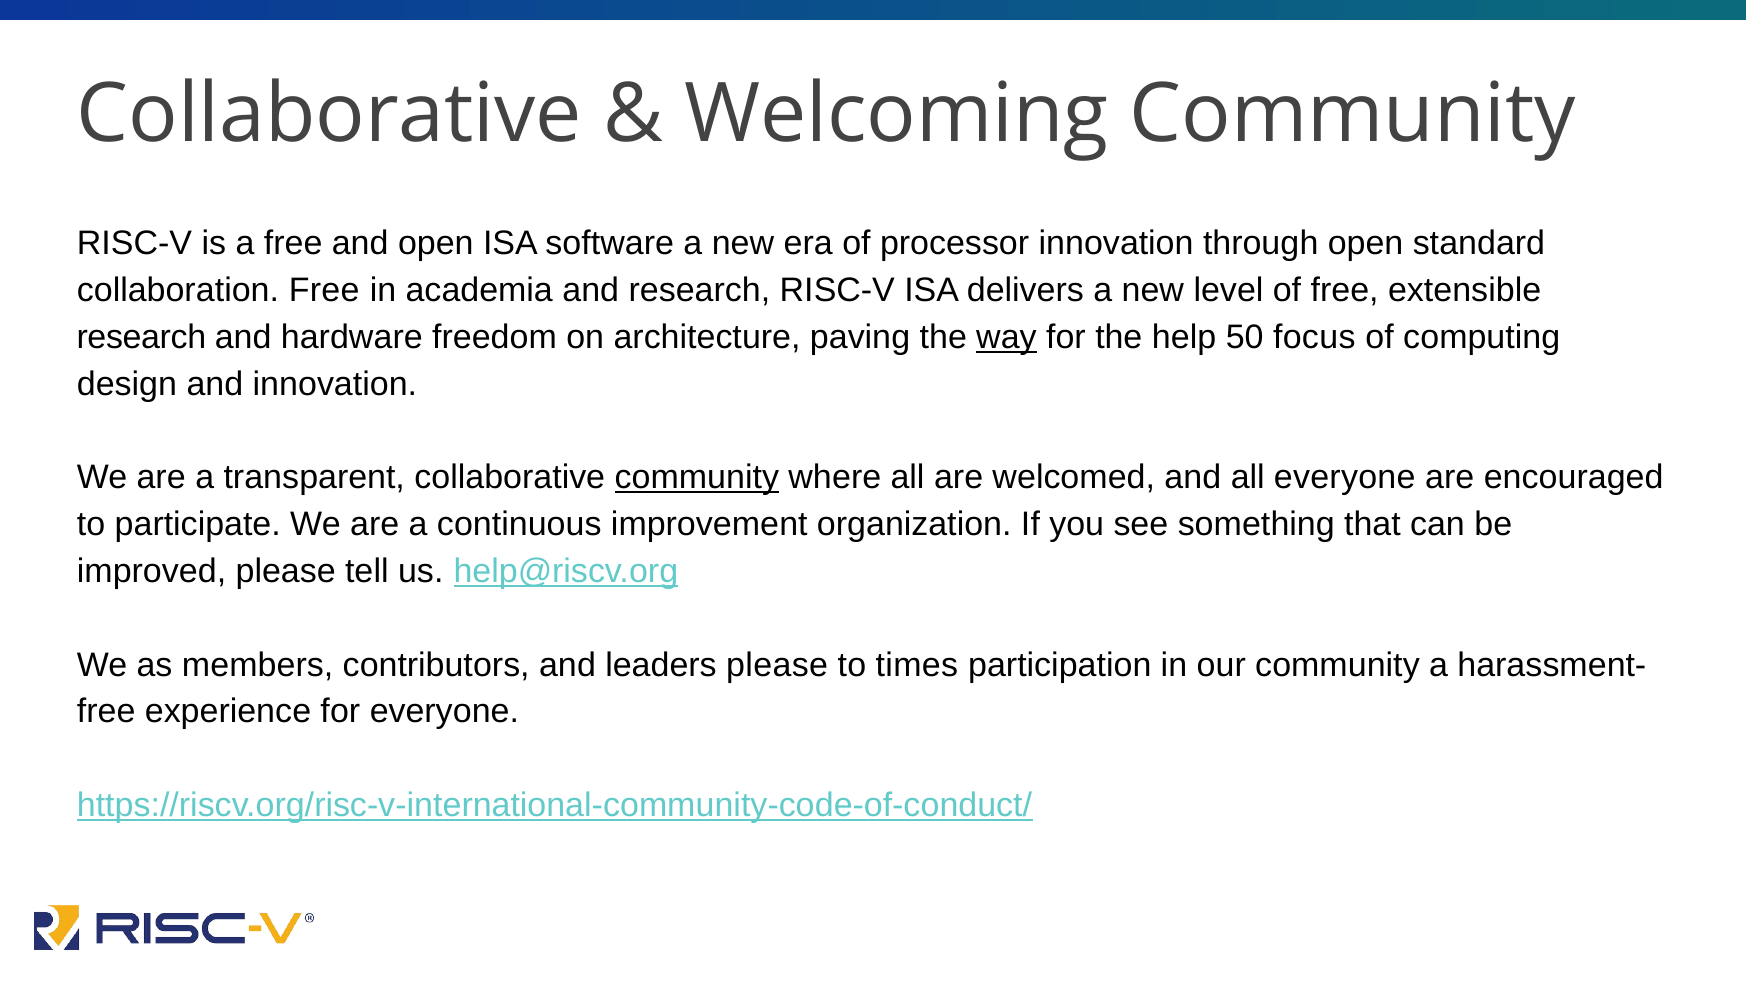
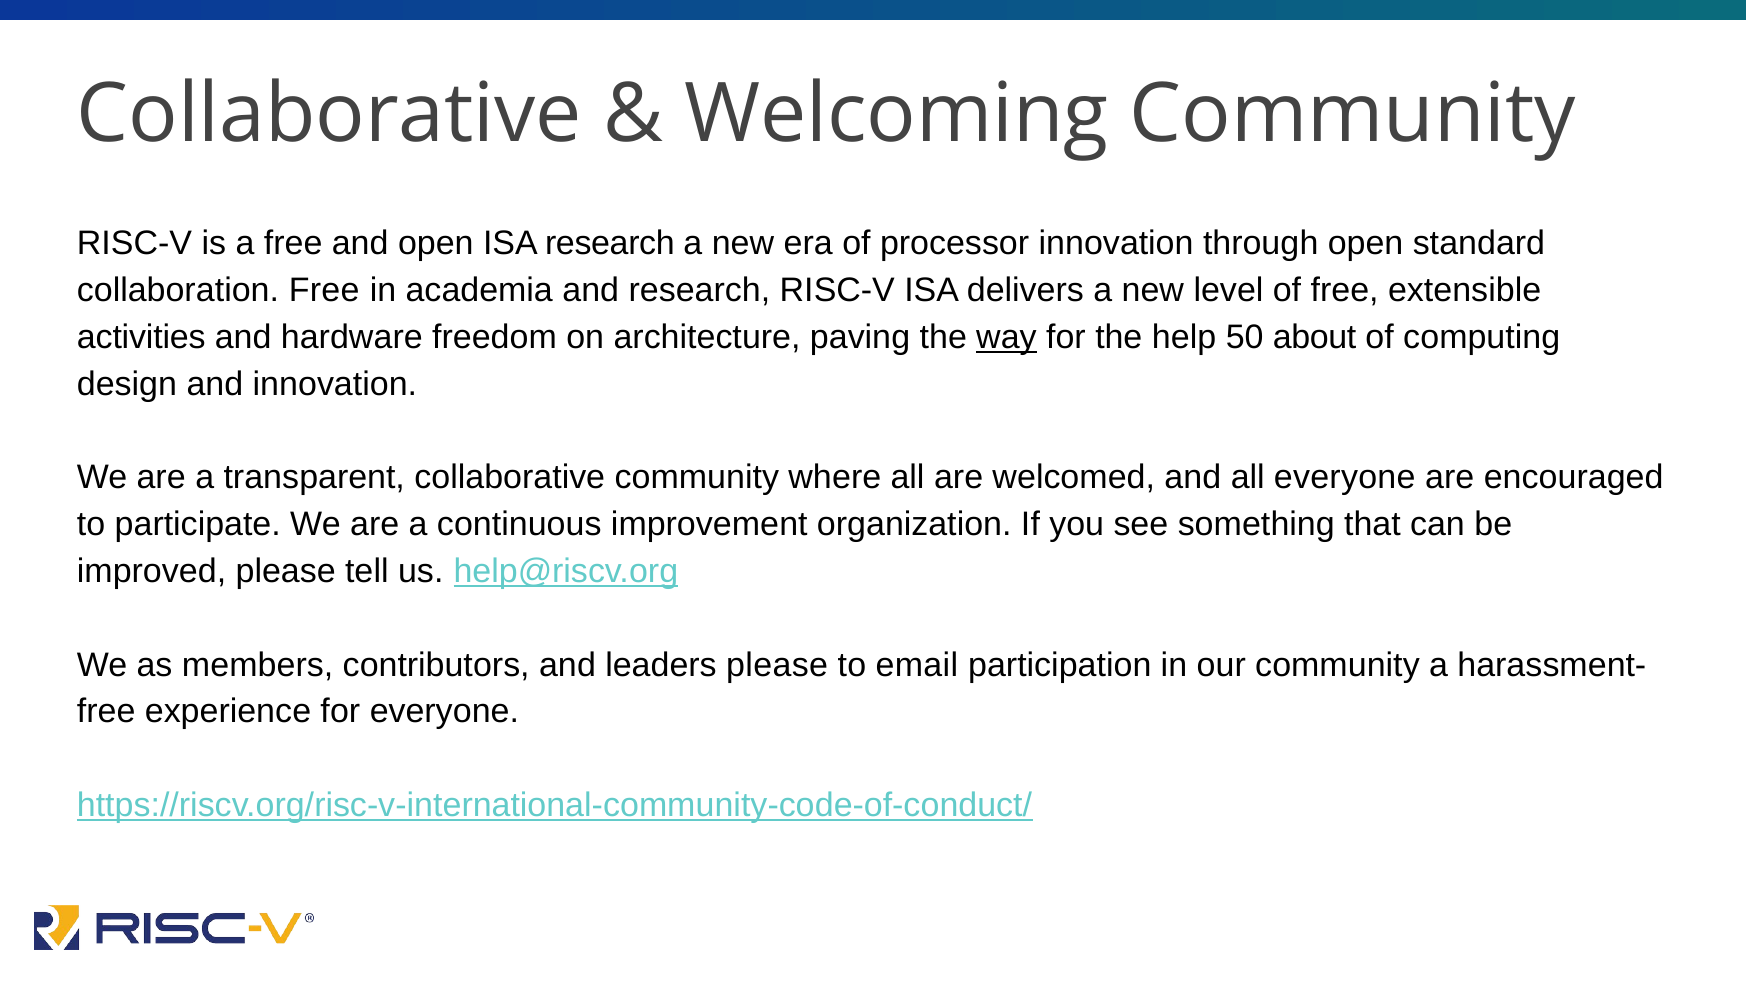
ISA software: software -> research (610, 244)
research: research -> activities (141, 337)
focus: focus -> about (1315, 337)
community underline: present -> none (697, 478)
times: times -> email (917, 665)
